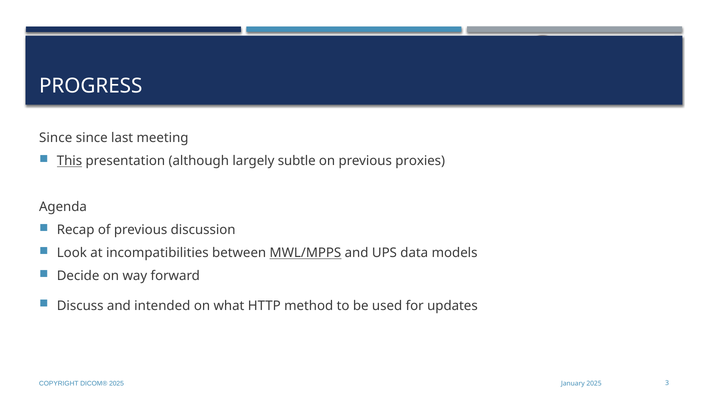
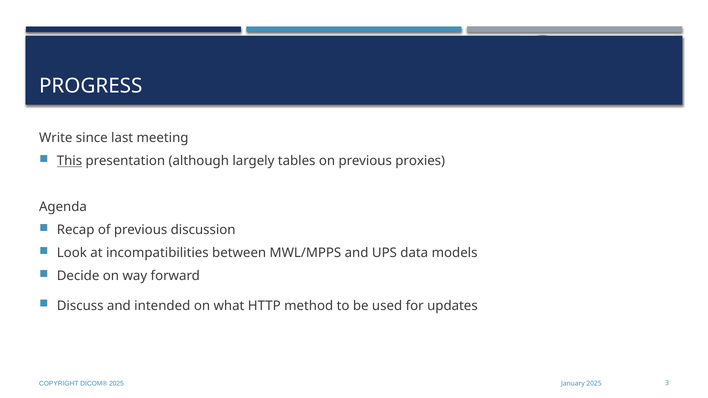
Since: Since -> Write (56, 138)
subtle: subtle -> tables (297, 161)
MWL/MPPS underline: present -> none (305, 253)
